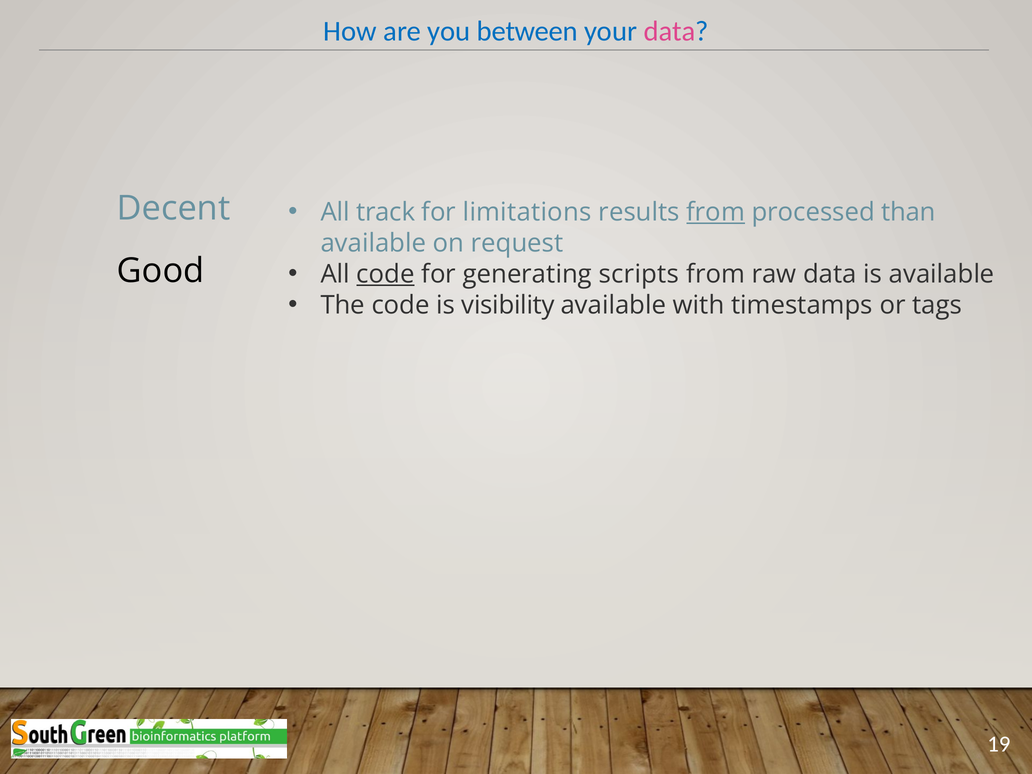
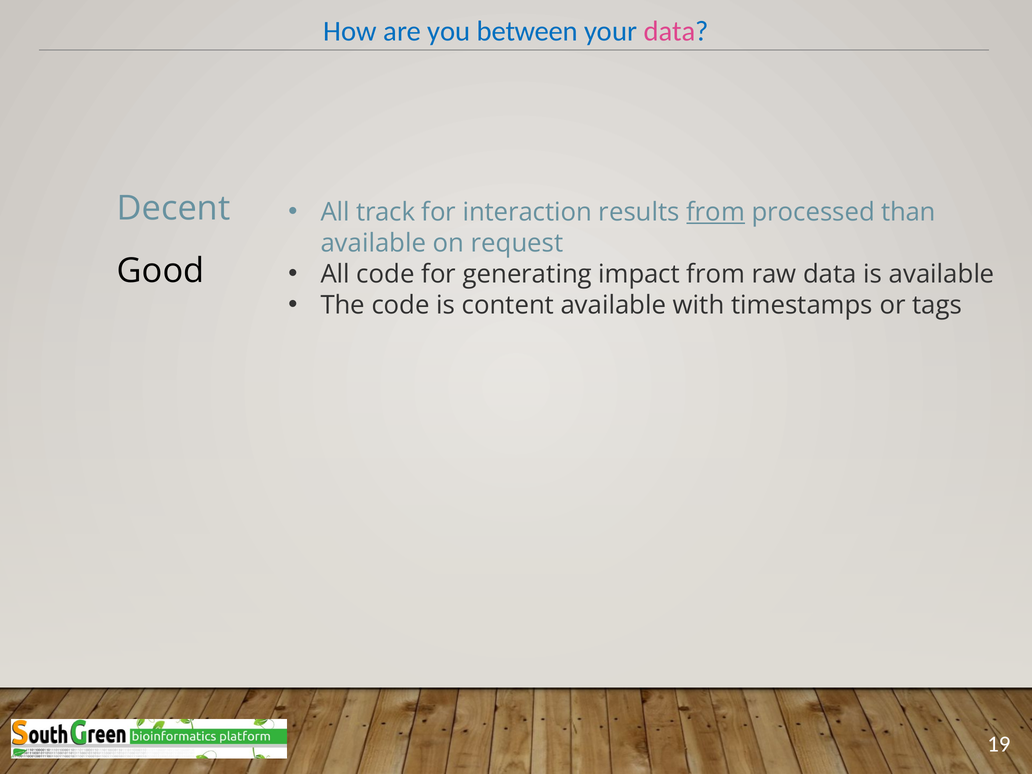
limitations: limitations -> interaction (527, 212)
code underline: present -> none (386, 274)
scripts: scripts -> impact (639, 274)
visibility: visibility -> content (508, 305)
